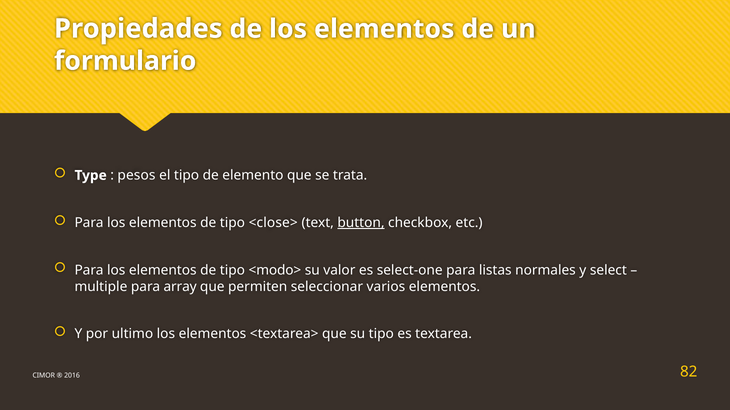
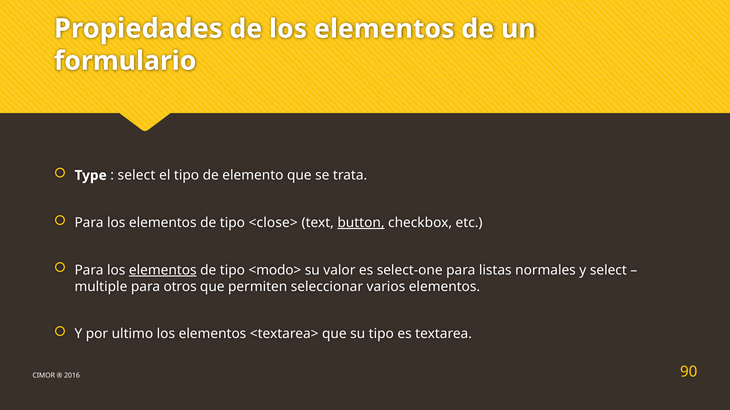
pesos: pesos -> select (136, 176)
elementos underline: none -> present (163, 271)
array: array -> otros (180, 287)
82: 82 -> 90 (689, 372)
